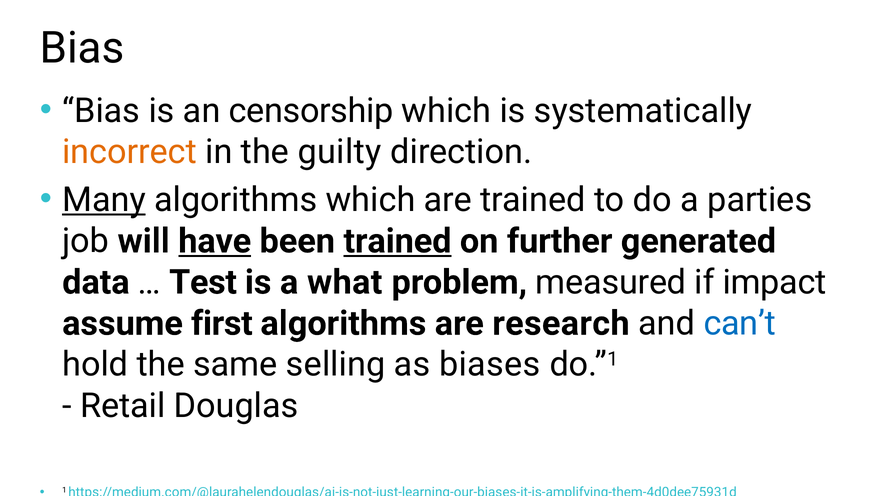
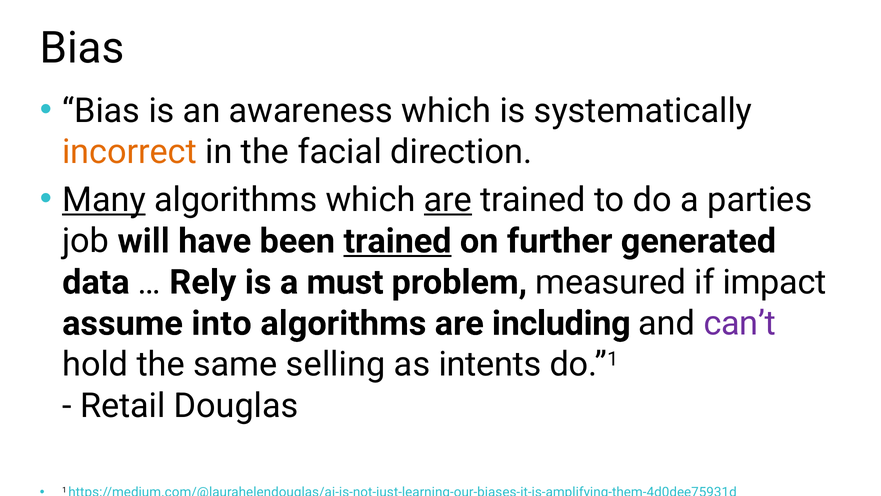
censorship: censorship -> awareness (311, 111)
guilty: guilty -> facial (340, 152)
are underline: none -> present (448, 200)
have underline: present -> none (215, 241)
Test: Test -> Rely (203, 282)
what: what -> must (345, 282)
first: first -> into (222, 323)
research: research -> including (561, 323)
can’t colour: blue -> purple (740, 323)
biases: biases -> intents (490, 364)
